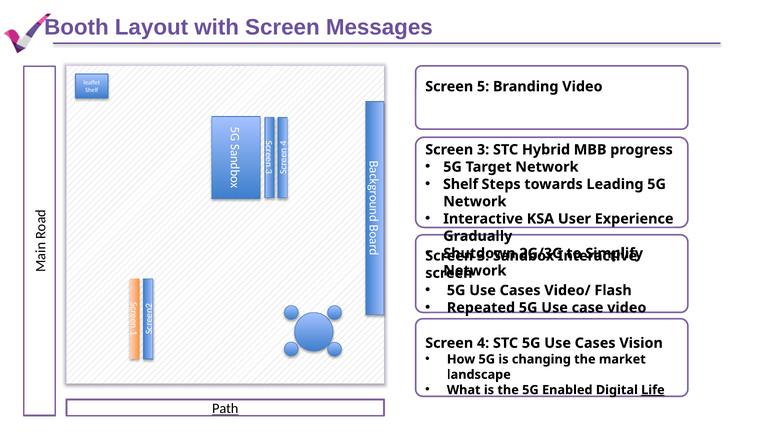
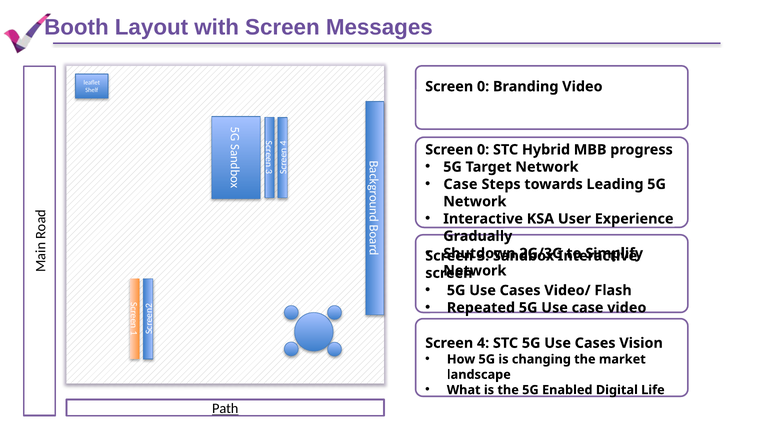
5: 5 -> 0 (483, 87)
3: 3 -> 0 (483, 150)
Shelf: Shelf -> Case (460, 184)
Life underline: present -> none (653, 390)
